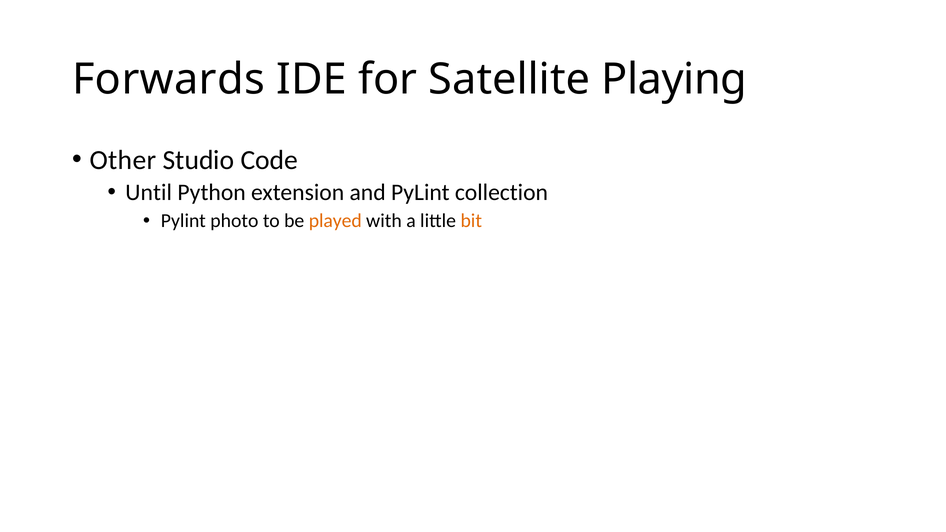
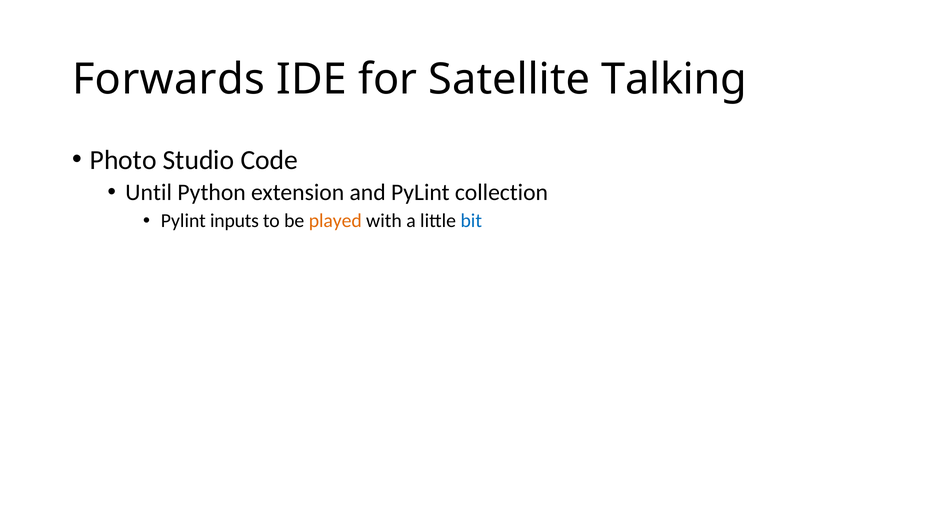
Playing: Playing -> Talking (674, 79)
Other: Other -> Photo (123, 160)
photo: photo -> inputs (234, 221)
bit colour: orange -> blue (471, 221)
